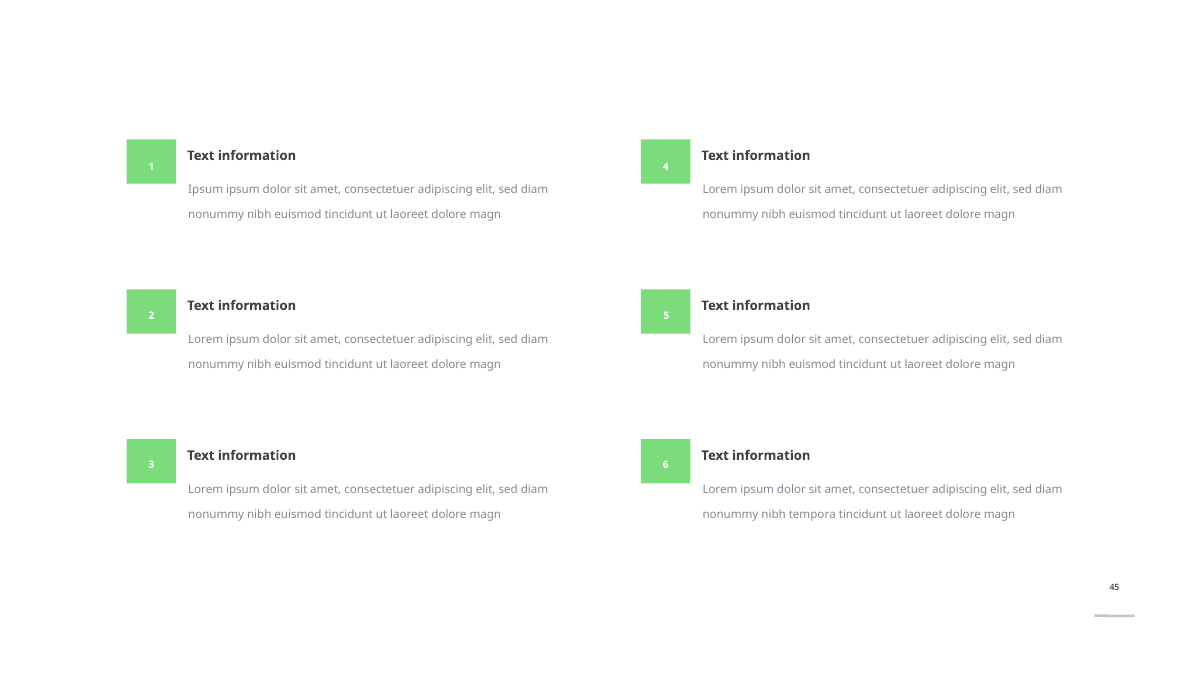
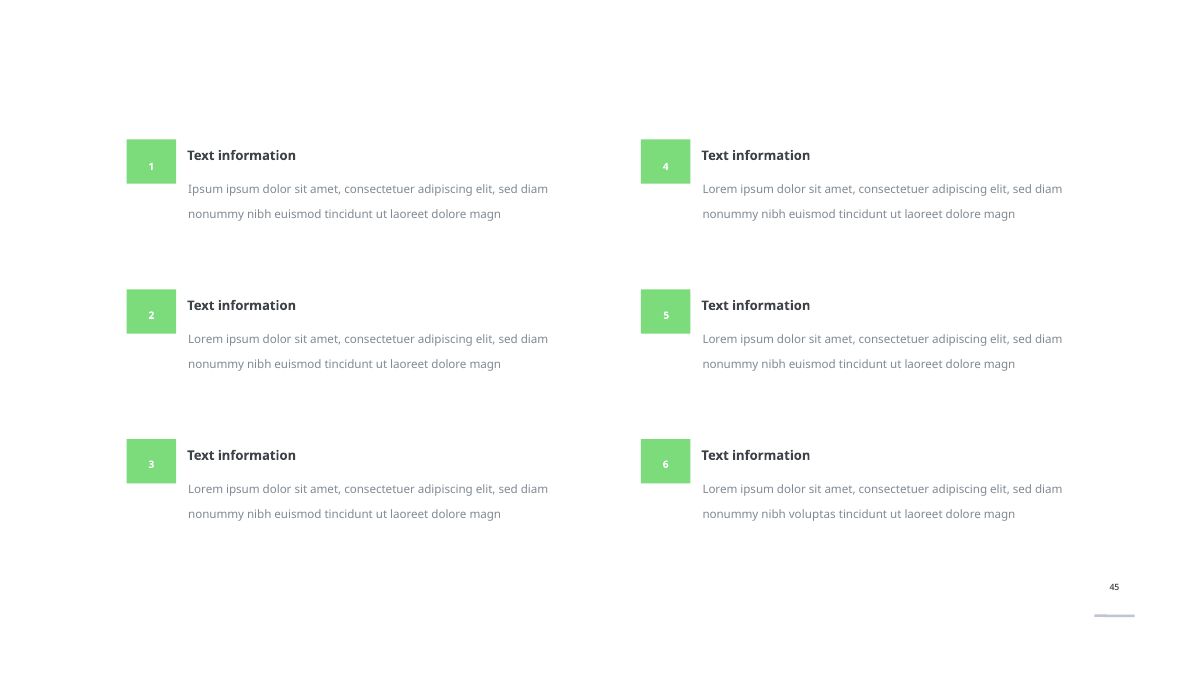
tempora: tempora -> voluptas (812, 514)
